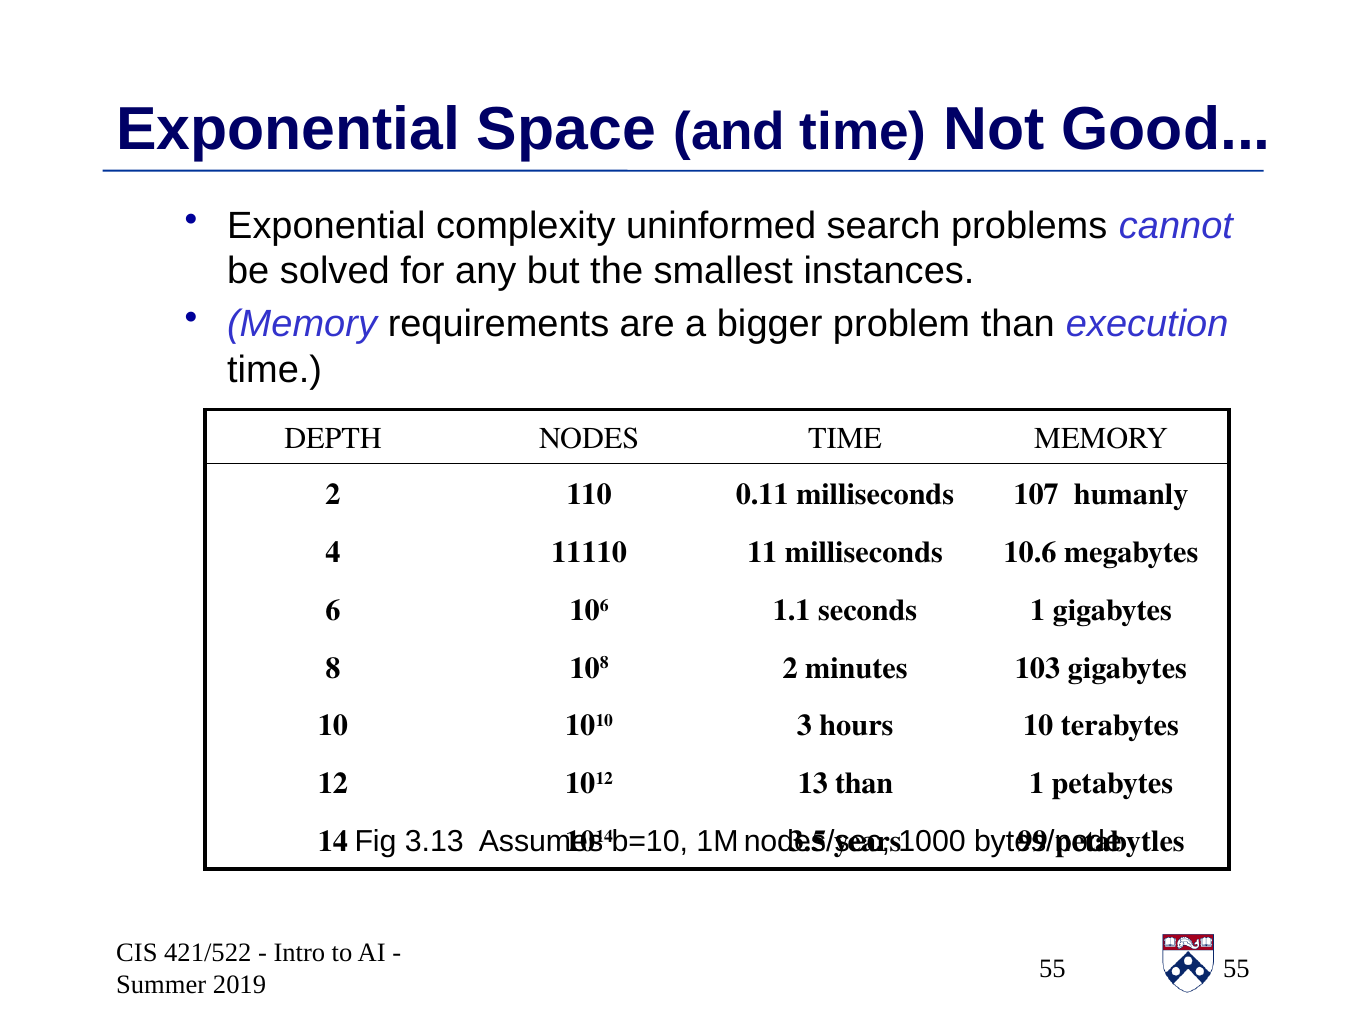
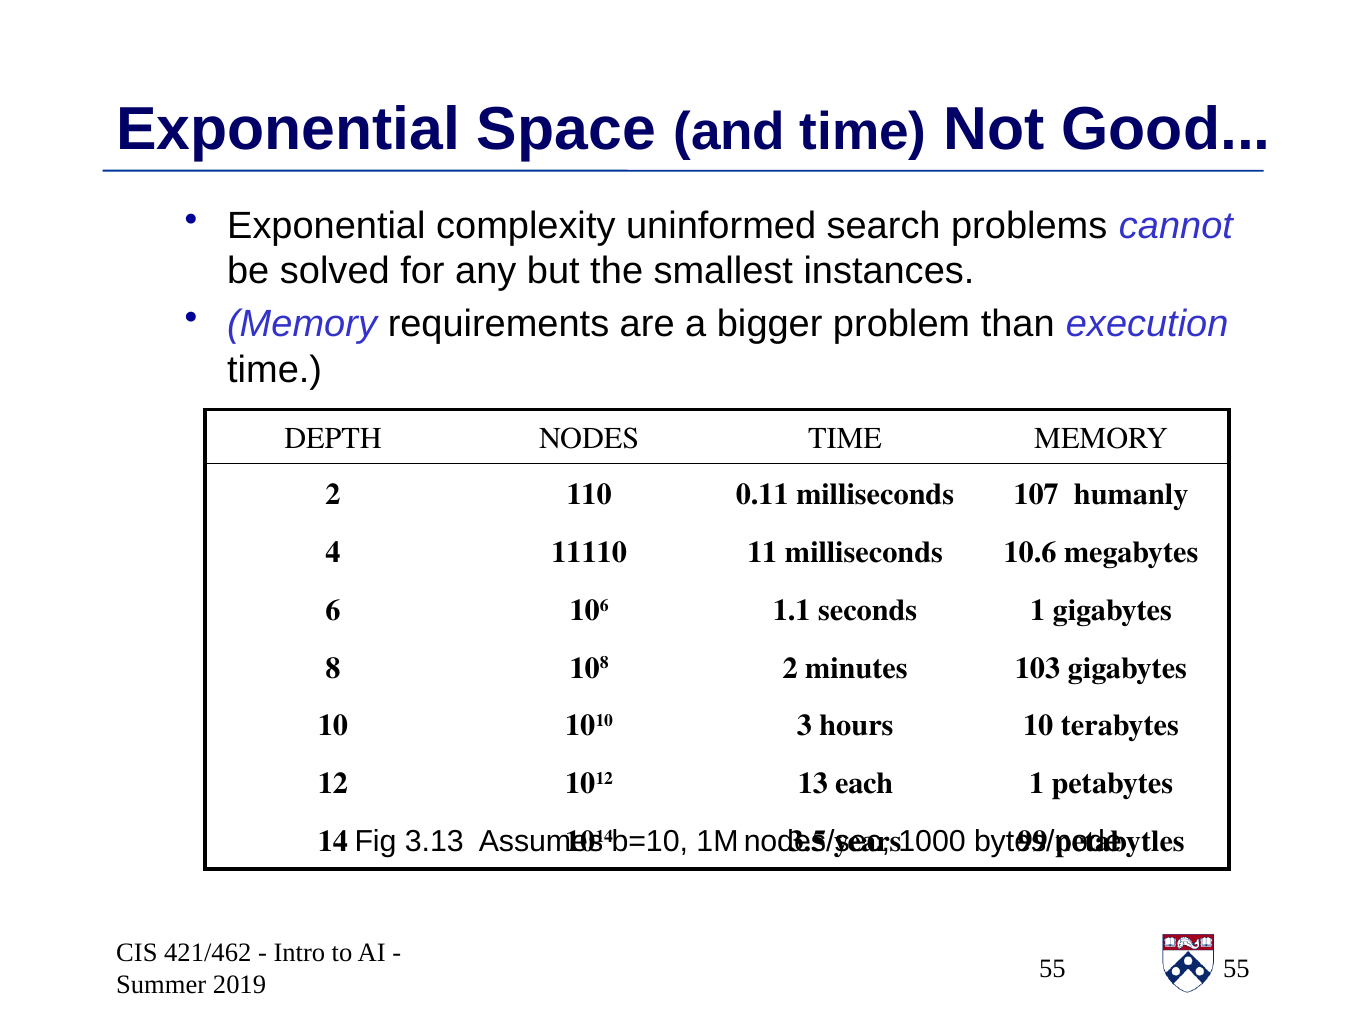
13 than: than -> each (864, 784)
421/522: 421/522 -> 421/462 (208, 953)
